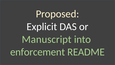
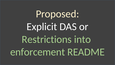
Manuscript: Manuscript -> Restrictions (47, 39)
